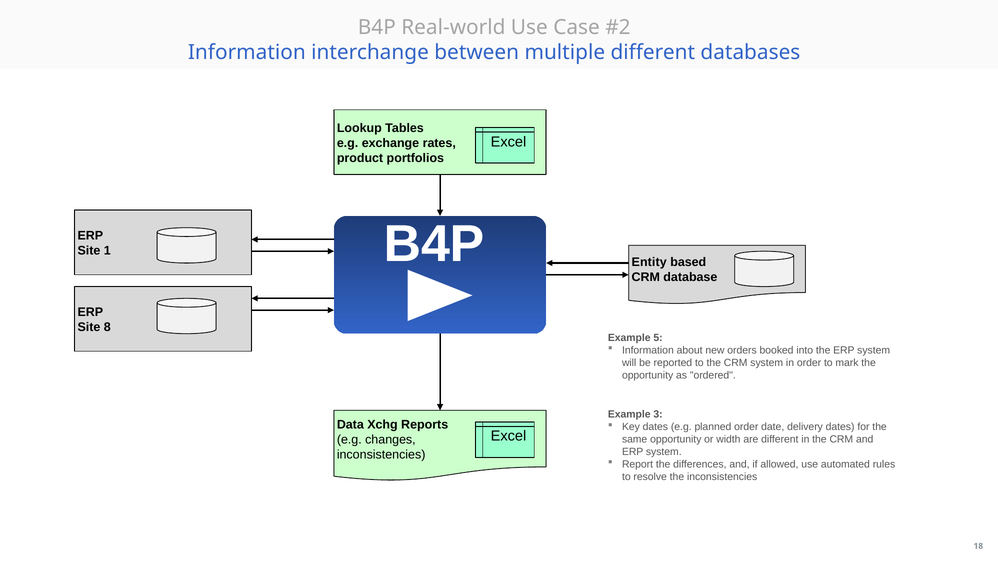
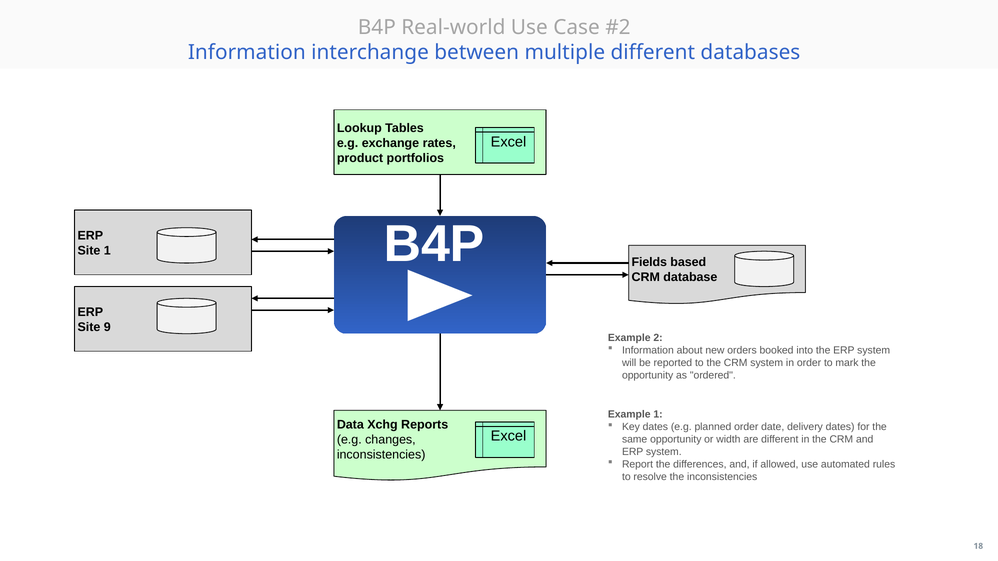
Entity: Entity -> Fields (649, 262)
8: 8 -> 9 (107, 328)
5: 5 -> 2 (658, 338)
Example 3: 3 -> 1 (658, 415)
